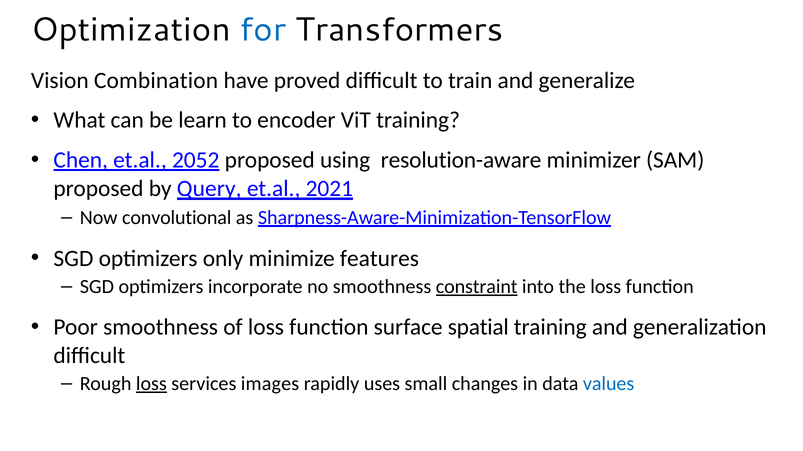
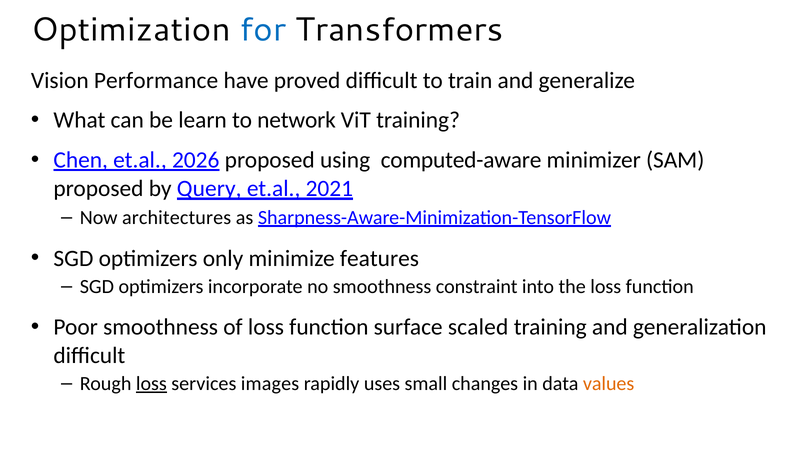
Combination: Combination -> Performance (156, 81)
encoder: encoder -> network (297, 120)
2052: 2052 -> 2026 (196, 160)
resolution-aware: resolution-aware -> computed-aware (461, 160)
convolutional: convolutional -> architectures (177, 218)
constraint underline: present -> none (477, 287)
spatial: spatial -> scaled (478, 328)
values colour: blue -> orange (609, 384)
